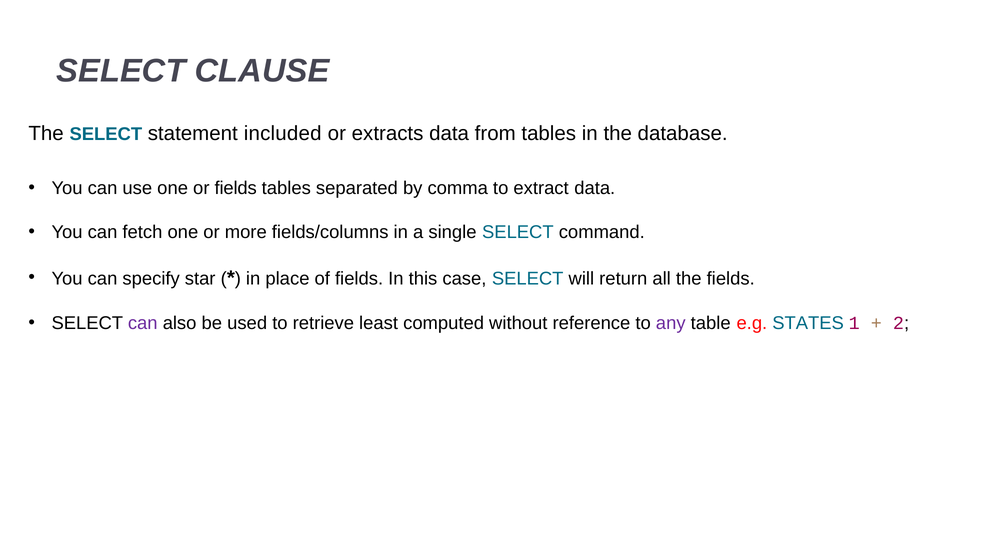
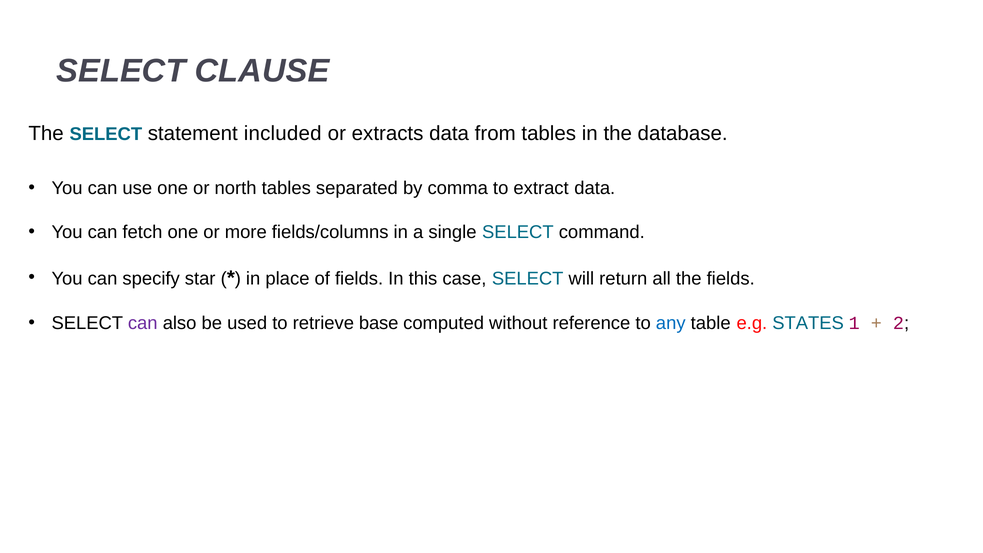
or fields: fields -> north (236, 188)
least: least -> base (379, 323)
any colour: purple -> blue (671, 323)
